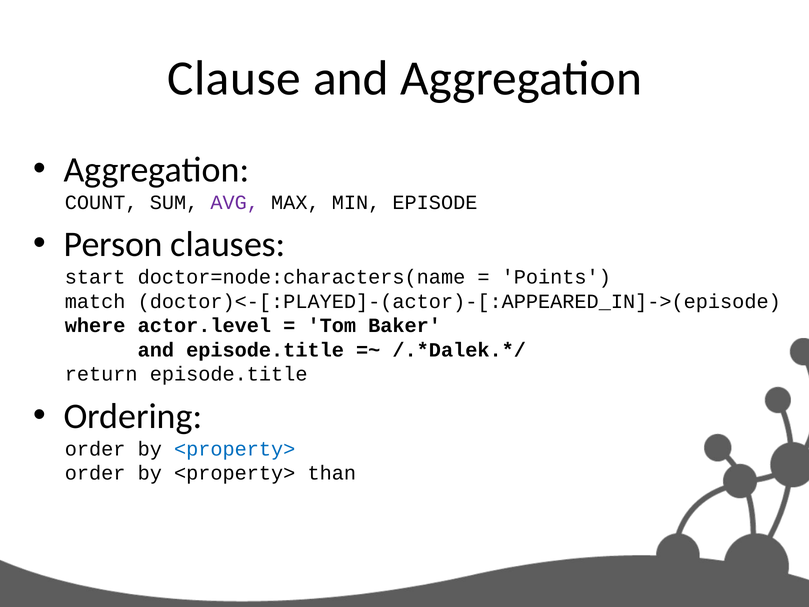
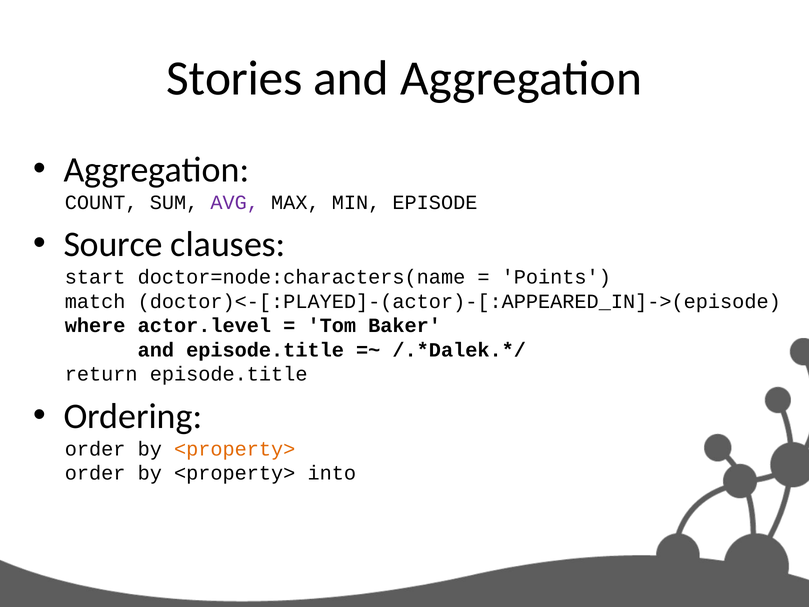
Clause: Clause -> Stories (234, 78)
Person: Person -> Source (113, 244)
<property> colour: blue -> orange (235, 449)
than: than -> into (332, 473)
